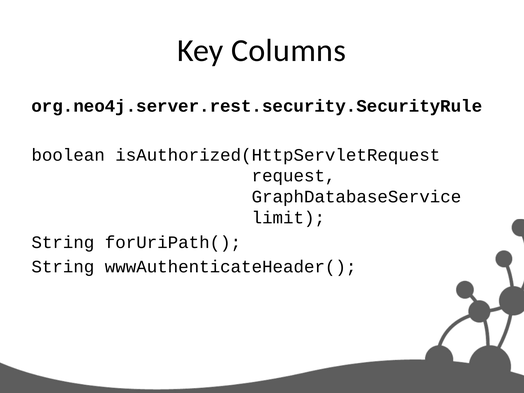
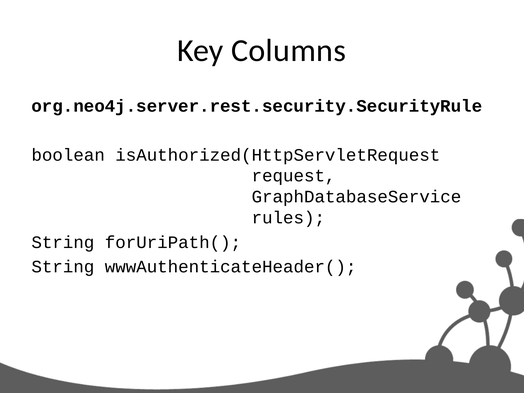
limit: limit -> rules (288, 218)
